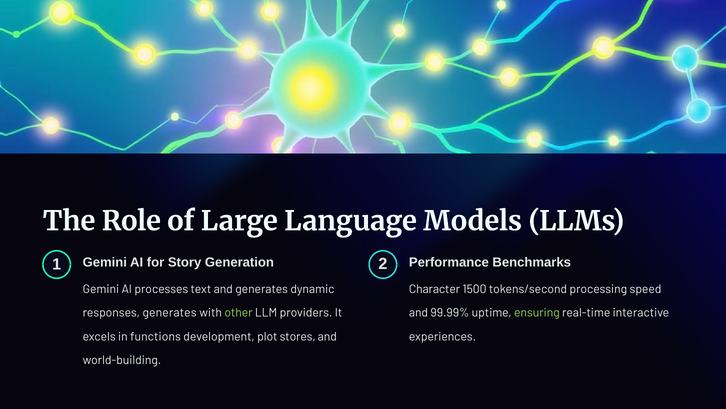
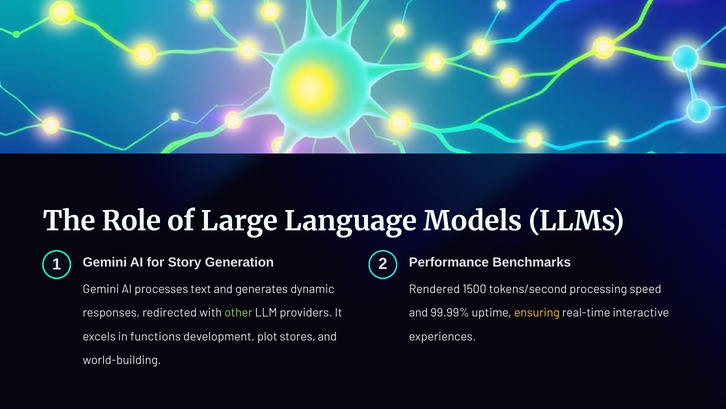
Character: Character -> Rendered (434, 289)
responses generates: generates -> redirected (170, 313)
ensuring colour: light green -> yellow (537, 313)
